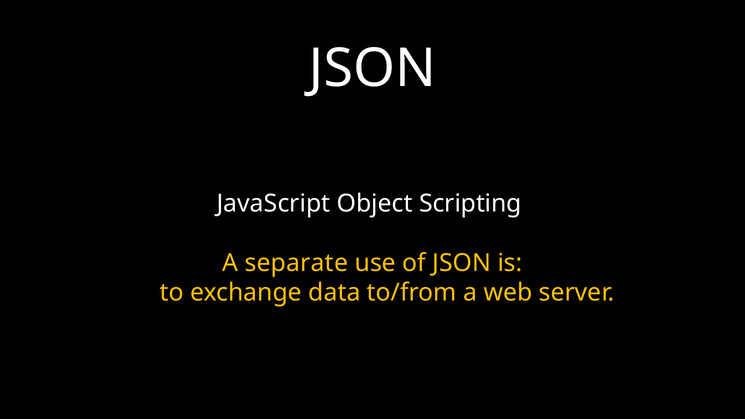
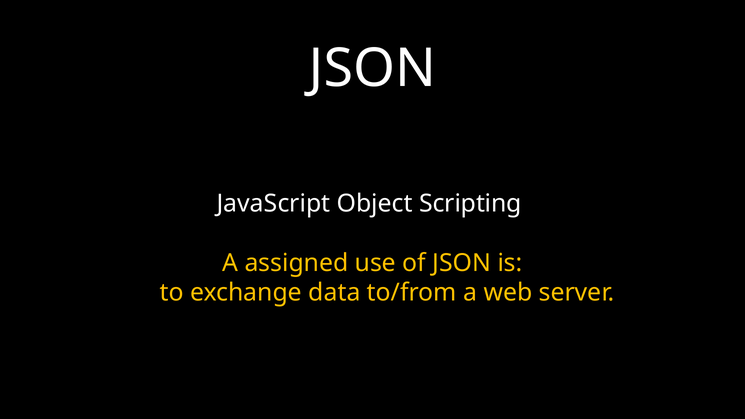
separate: separate -> assigned (296, 263)
